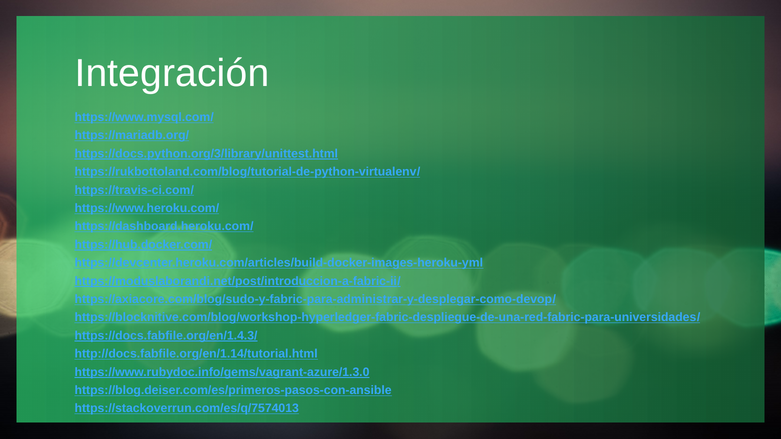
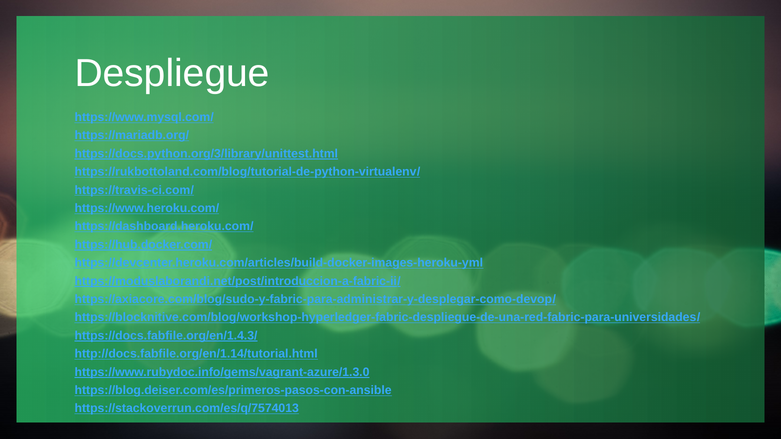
Integración: Integración -> Despliegue (172, 73)
